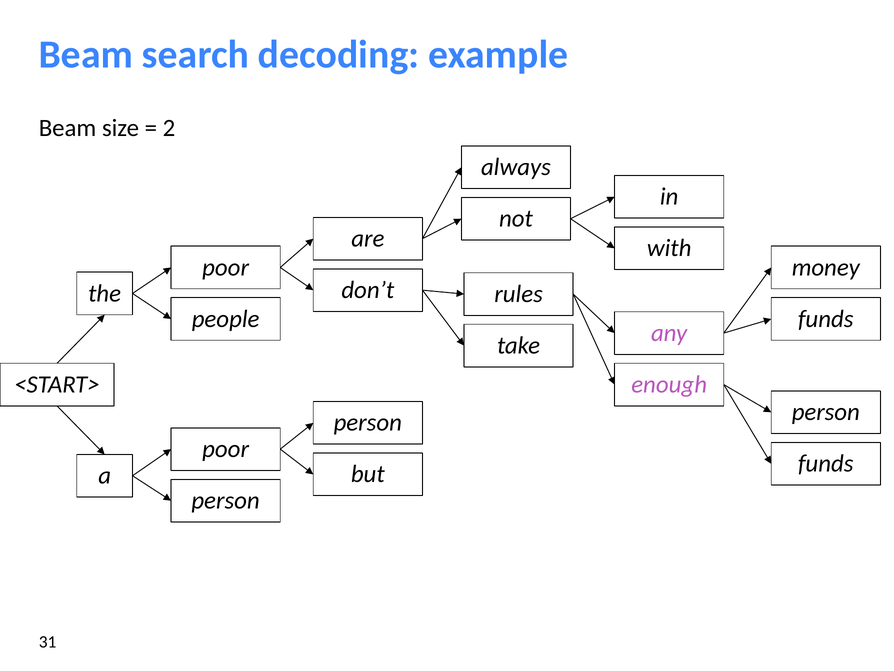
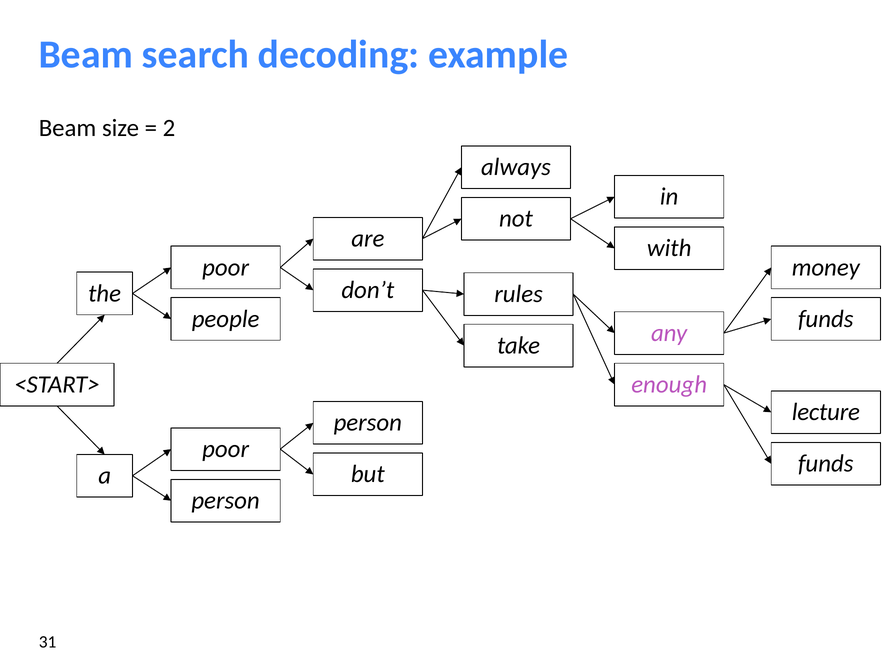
person: person -> lecture (826, 412)
